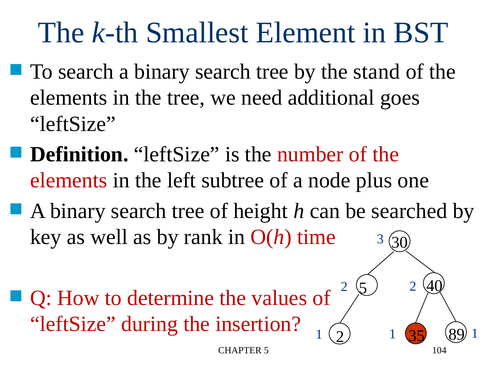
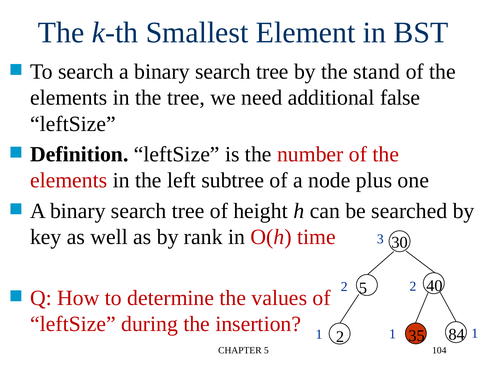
goes: goes -> false (400, 98)
89: 89 -> 84 (457, 334)
